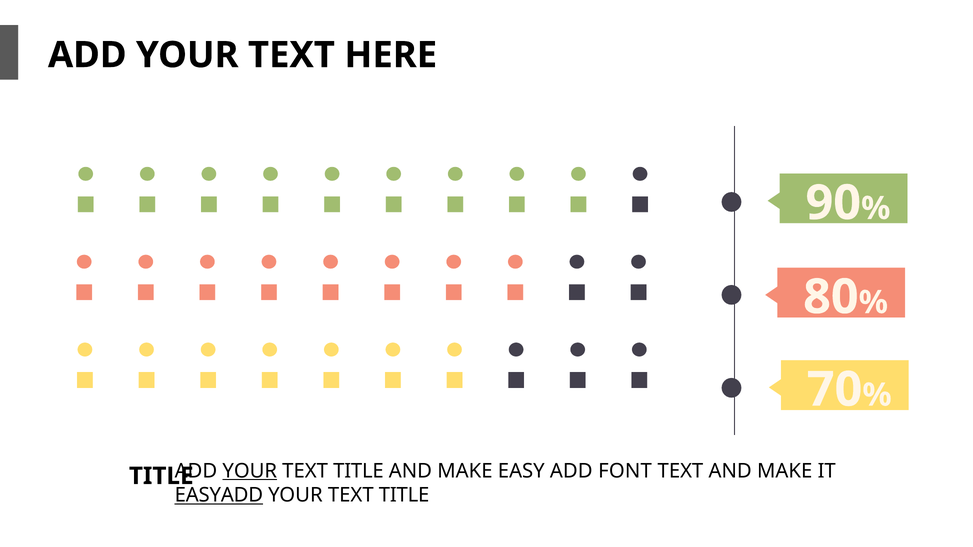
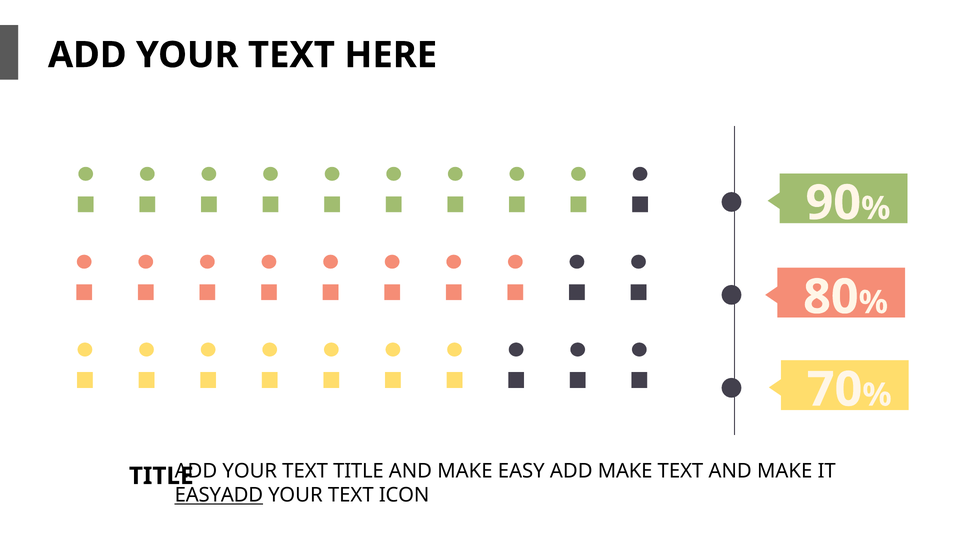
YOUR underline: present -> none (250, 471)
ADD FONT: FONT -> MAKE (625, 471)
TITLE: TITLE -> ICON (404, 495)
